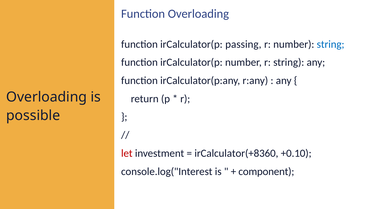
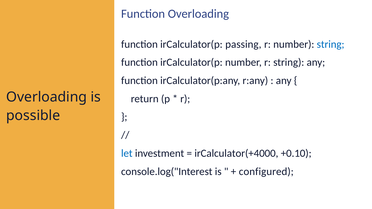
let colour: red -> blue (127, 153)
irCalculator(+8360: irCalculator(+8360 -> irCalculator(+4000 (236, 153)
component: component -> configured (266, 172)
